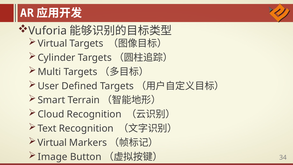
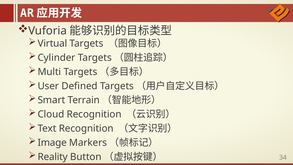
Virtual: Virtual -> Image (52, 143)
Image: Image -> Reality (53, 157)
